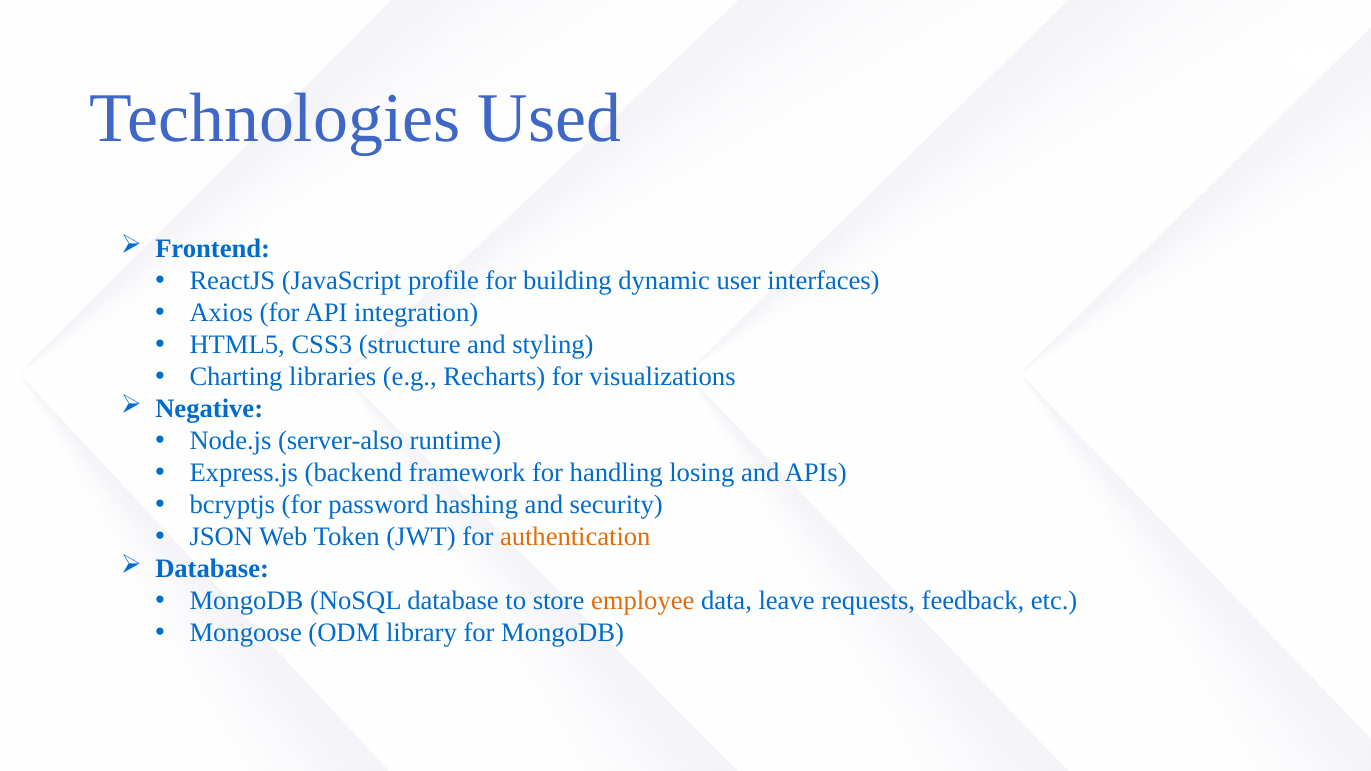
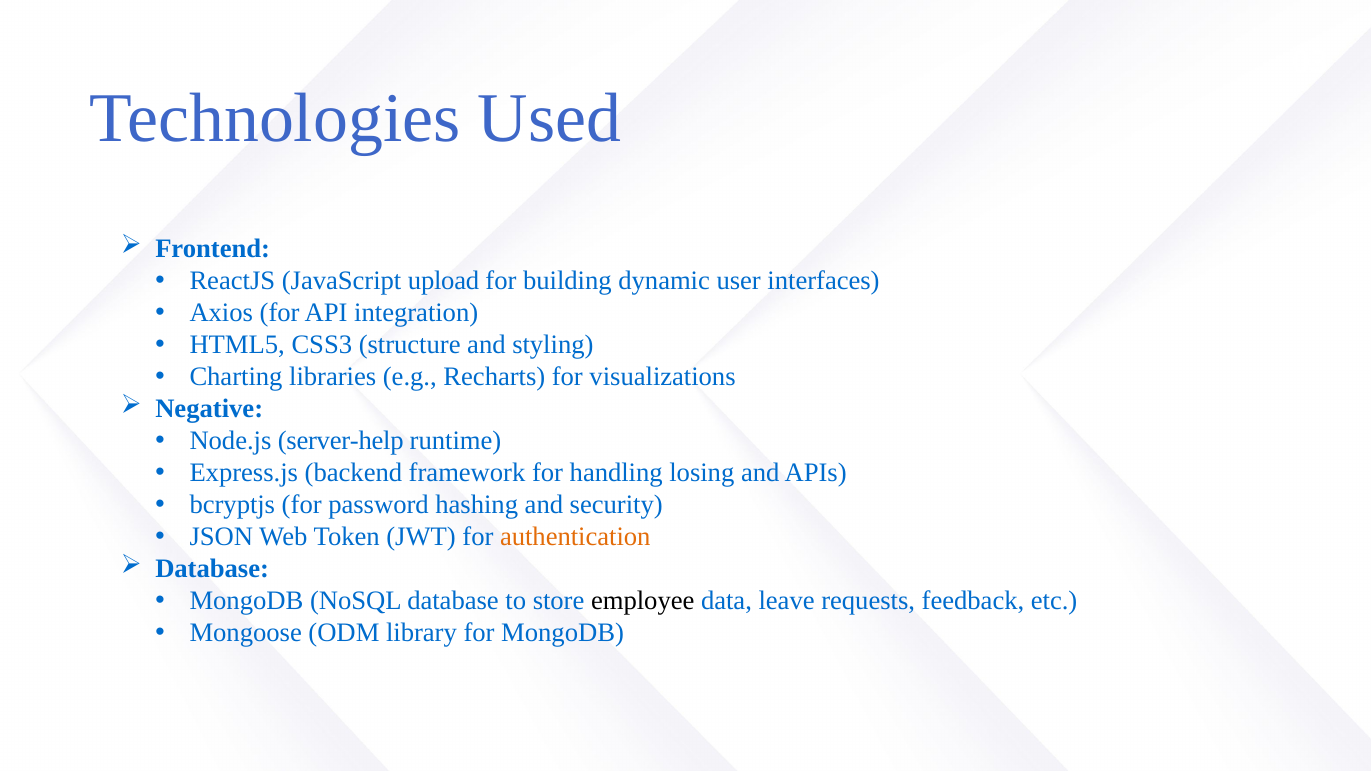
profile: profile -> upload (444, 281)
server-also: server-also -> server-help (341, 441)
employee colour: orange -> black (643, 601)
